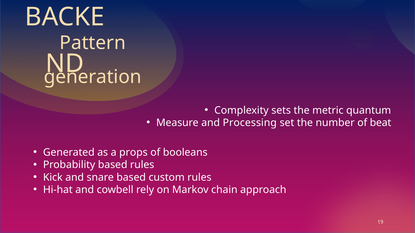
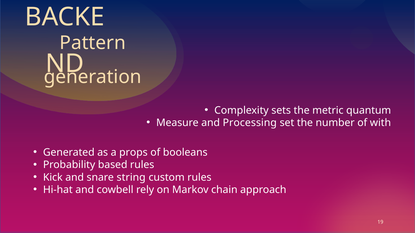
beat: beat -> with (380, 123)
snare based: based -> string (131, 178)
